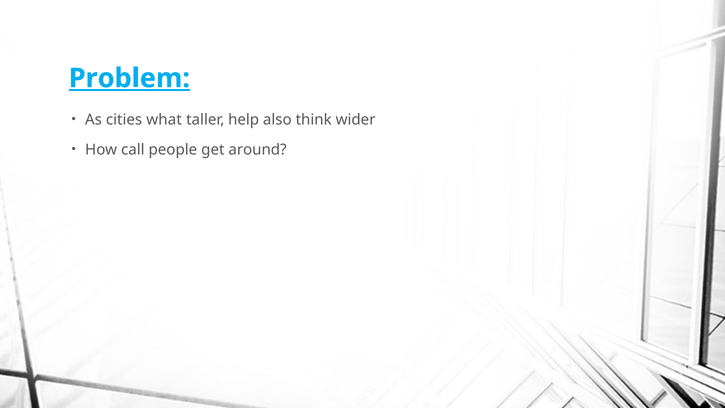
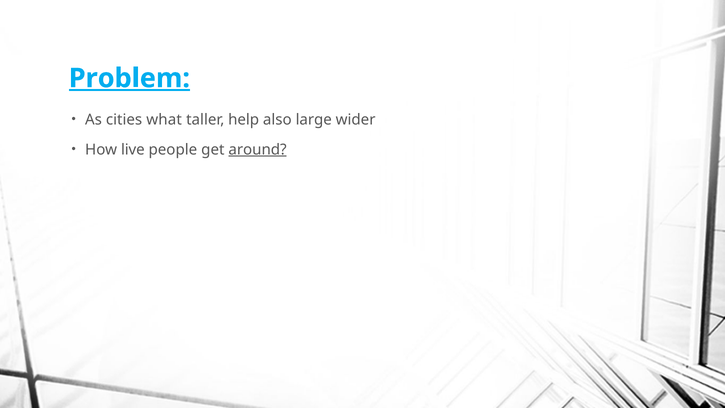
think: think -> large (314, 120)
call: call -> live (133, 149)
around underline: none -> present (258, 149)
